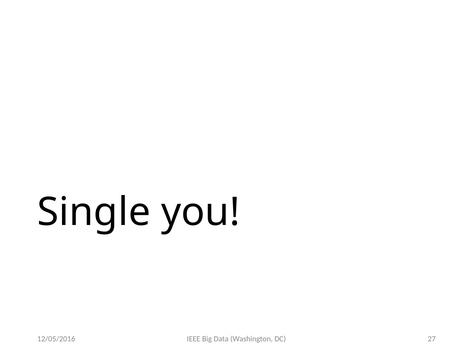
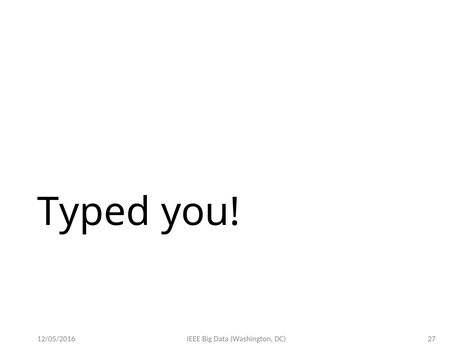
Single: Single -> Typed (94, 212)
